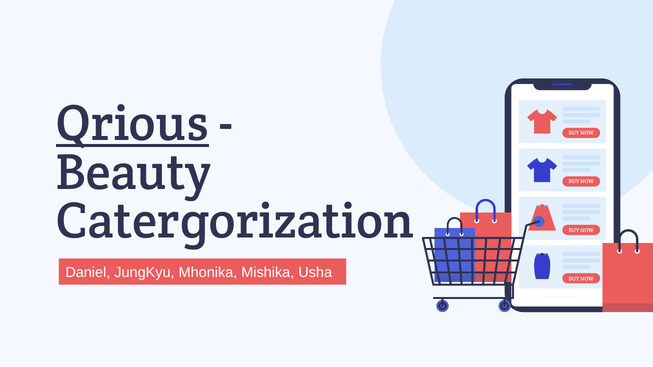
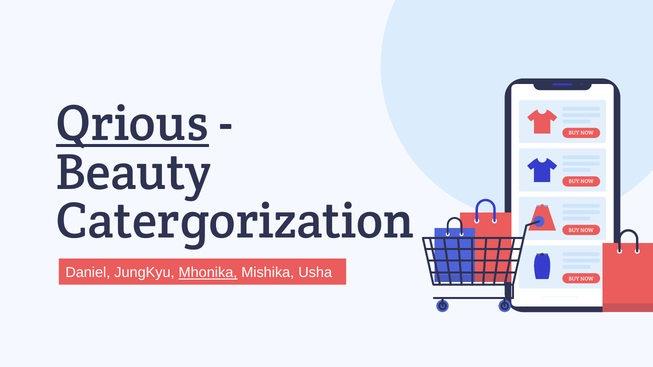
Mhonika underline: none -> present (208, 273)
